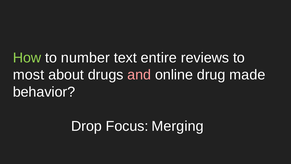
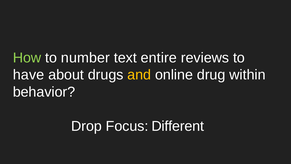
most: most -> have (29, 75)
and colour: pink -> yellow (139, 75)
made: made -> within (247, 75)
Merging: Merging -> Different (178, 126)
